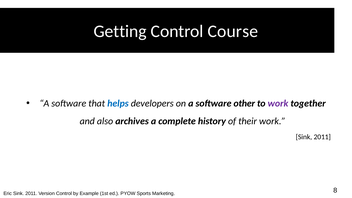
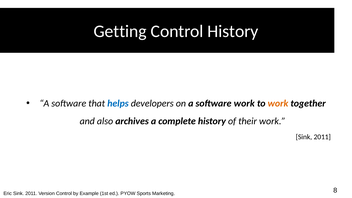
Control Course: Course -> History (233, 31)
software other: other -> work (244, 103)
work colour: purple -> orange (278, 103)
